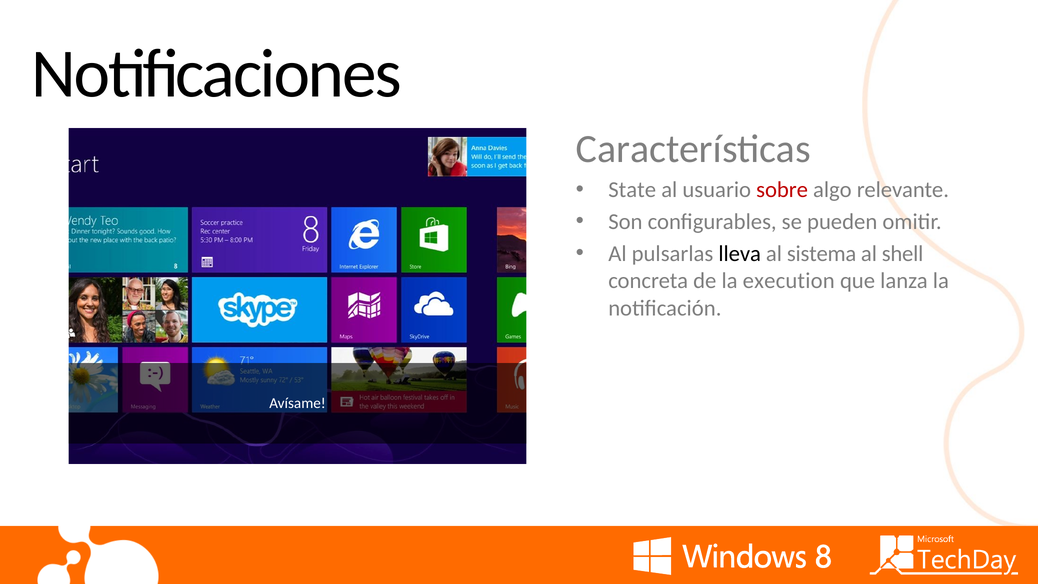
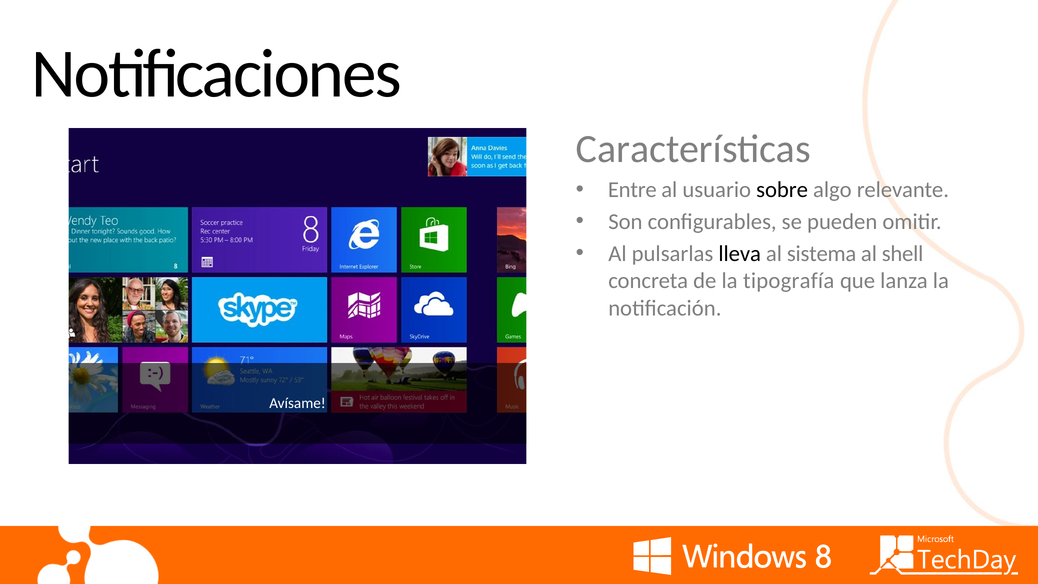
State: State -> Entre (632, 190)
sobre colour: red -> black (782, 190)
execution: execution -> tipografía (789, 281)
